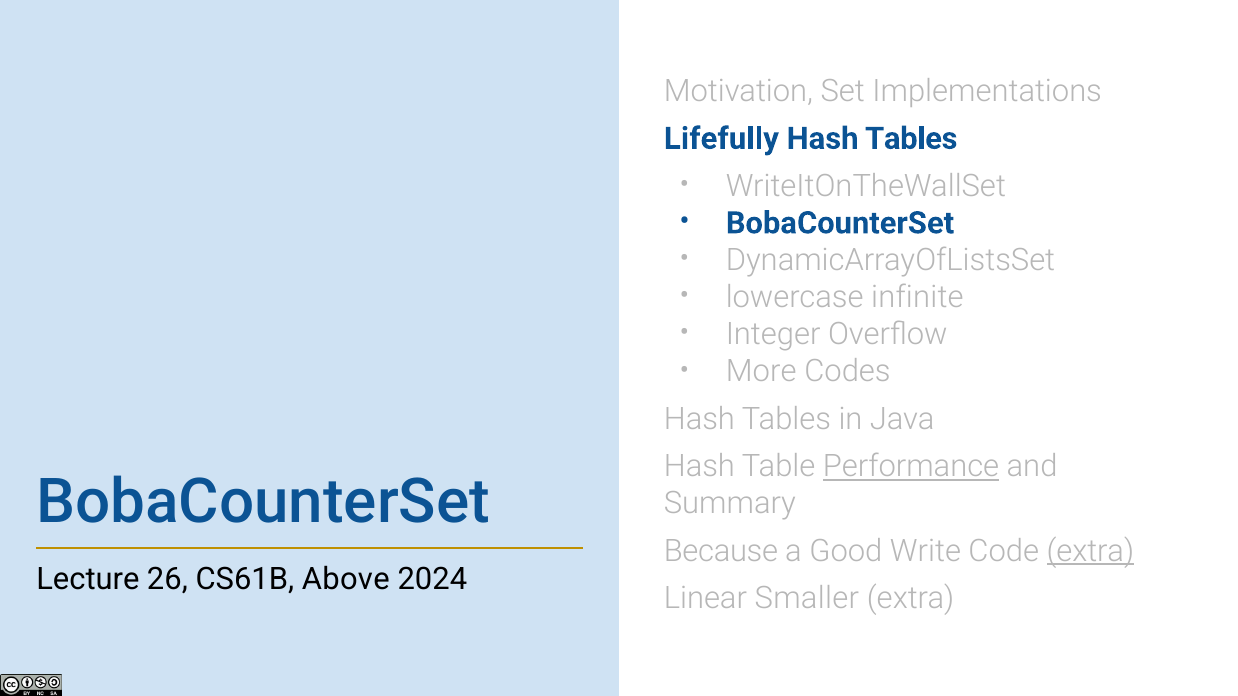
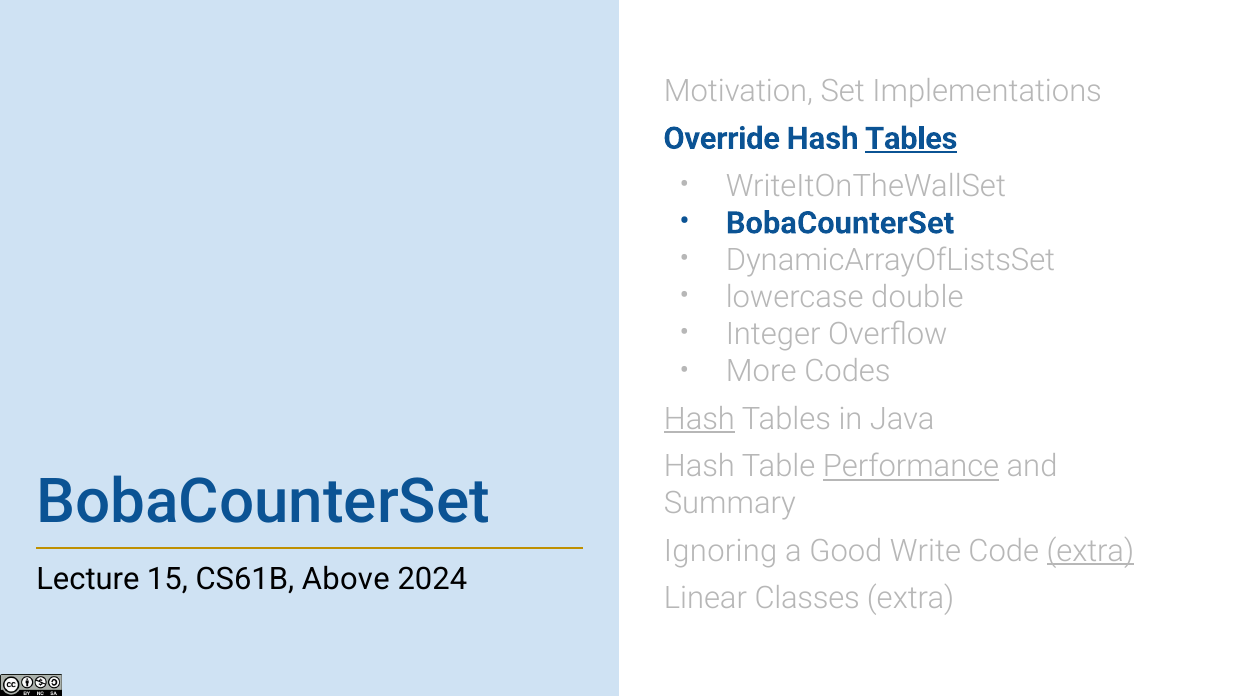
Lifefully: Lifefully -> Override (722, 139)
Tables underline: none -> present (911, 139)
infinite: infinite -> double (917, 298)
Hash underline: none -> present (699, 419)
Because: Because -> Ignoring (721, 551)
26: 26 -> 15 (167, 580)
Smaller: Smaller -> Classes (807, 599)
